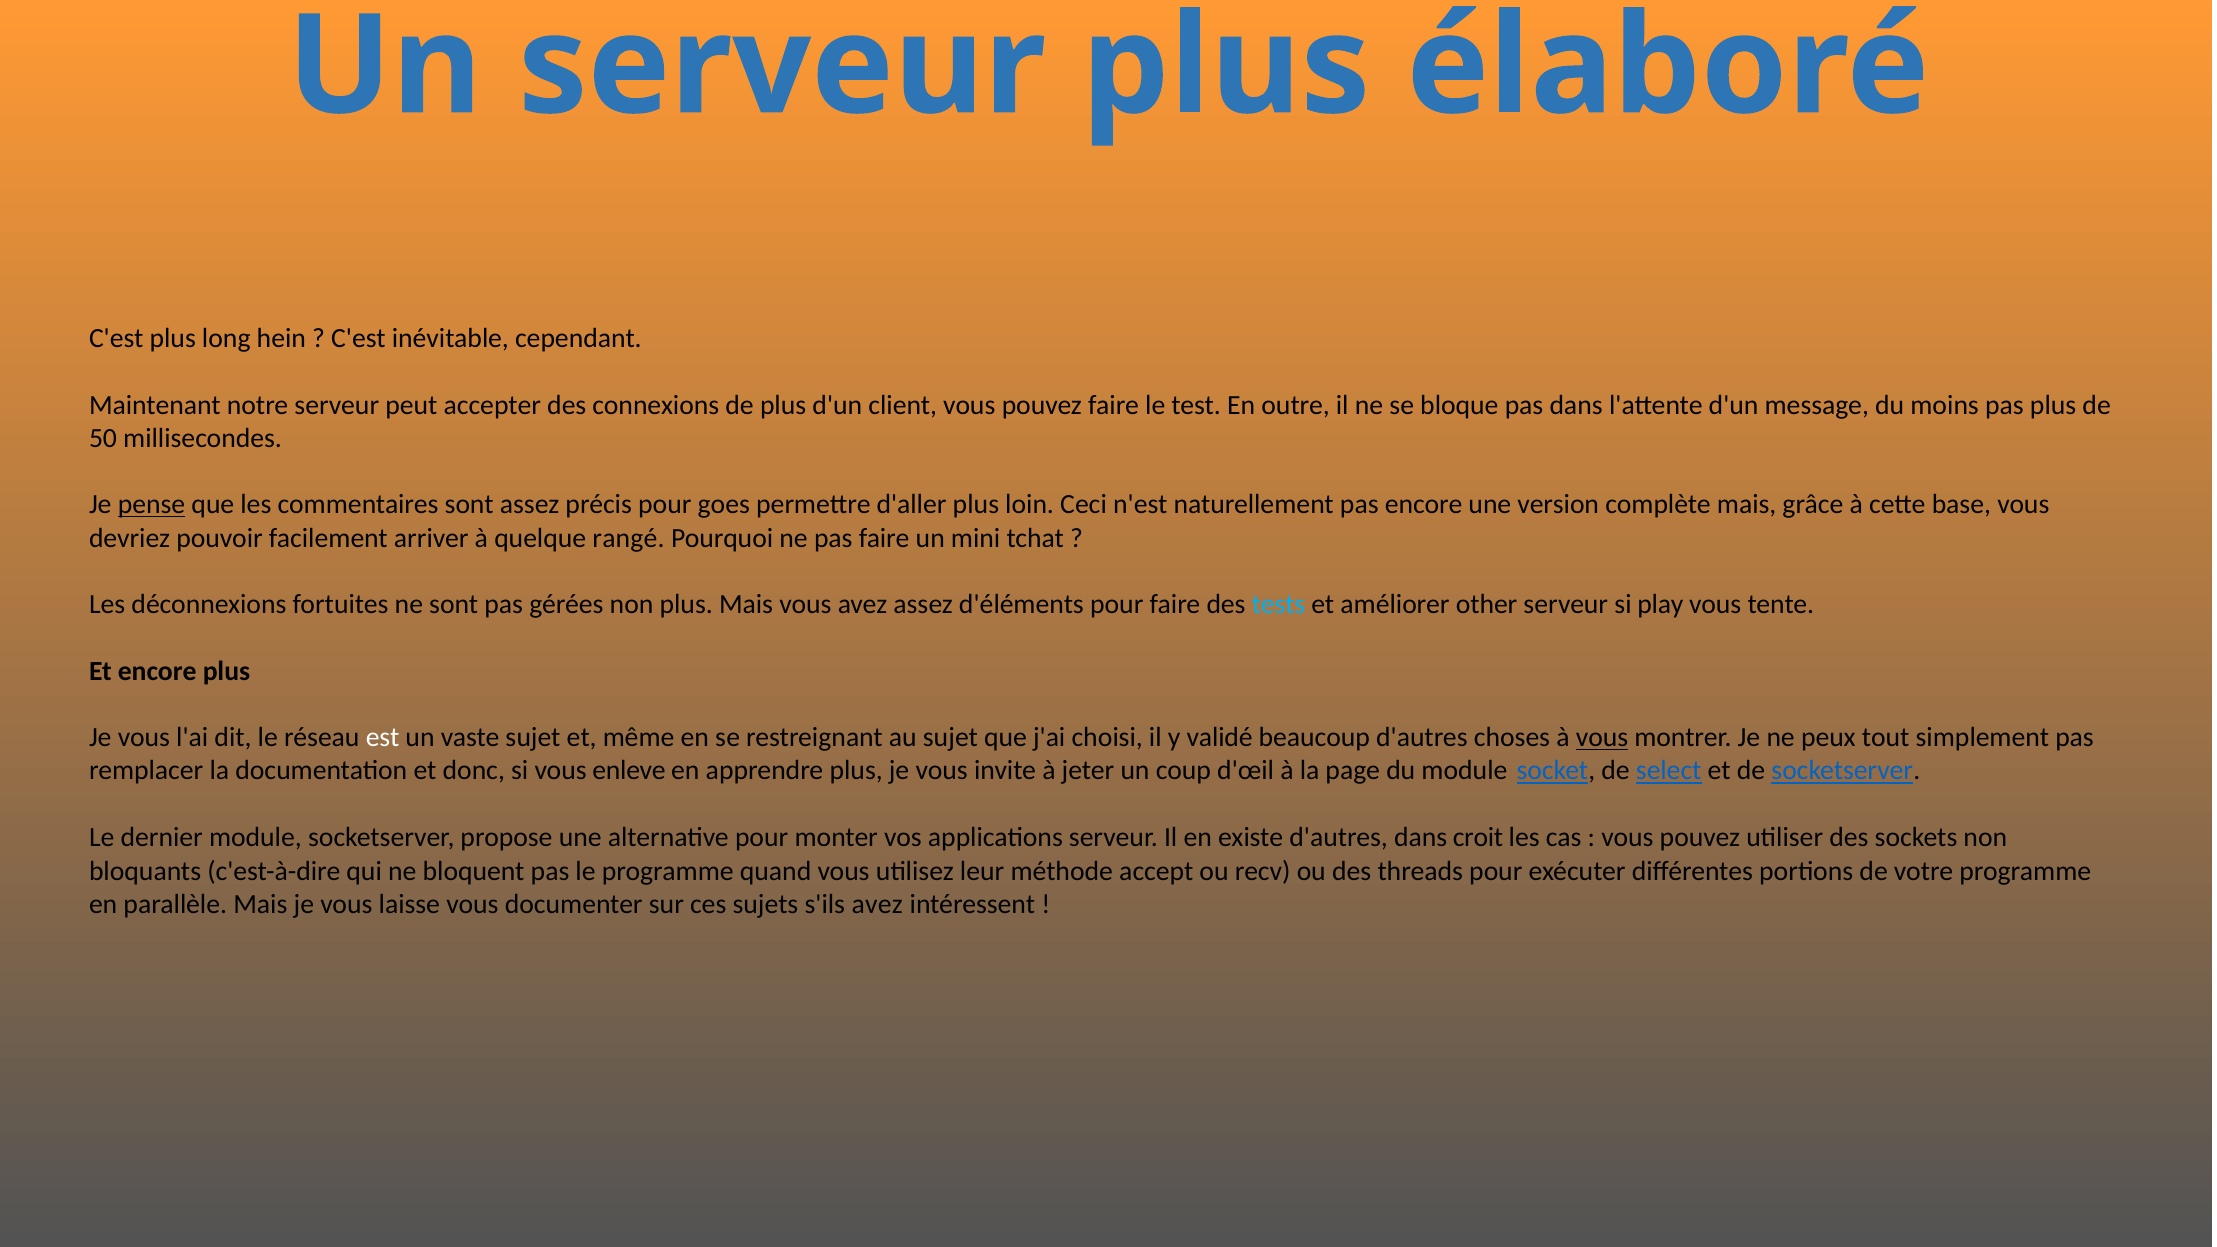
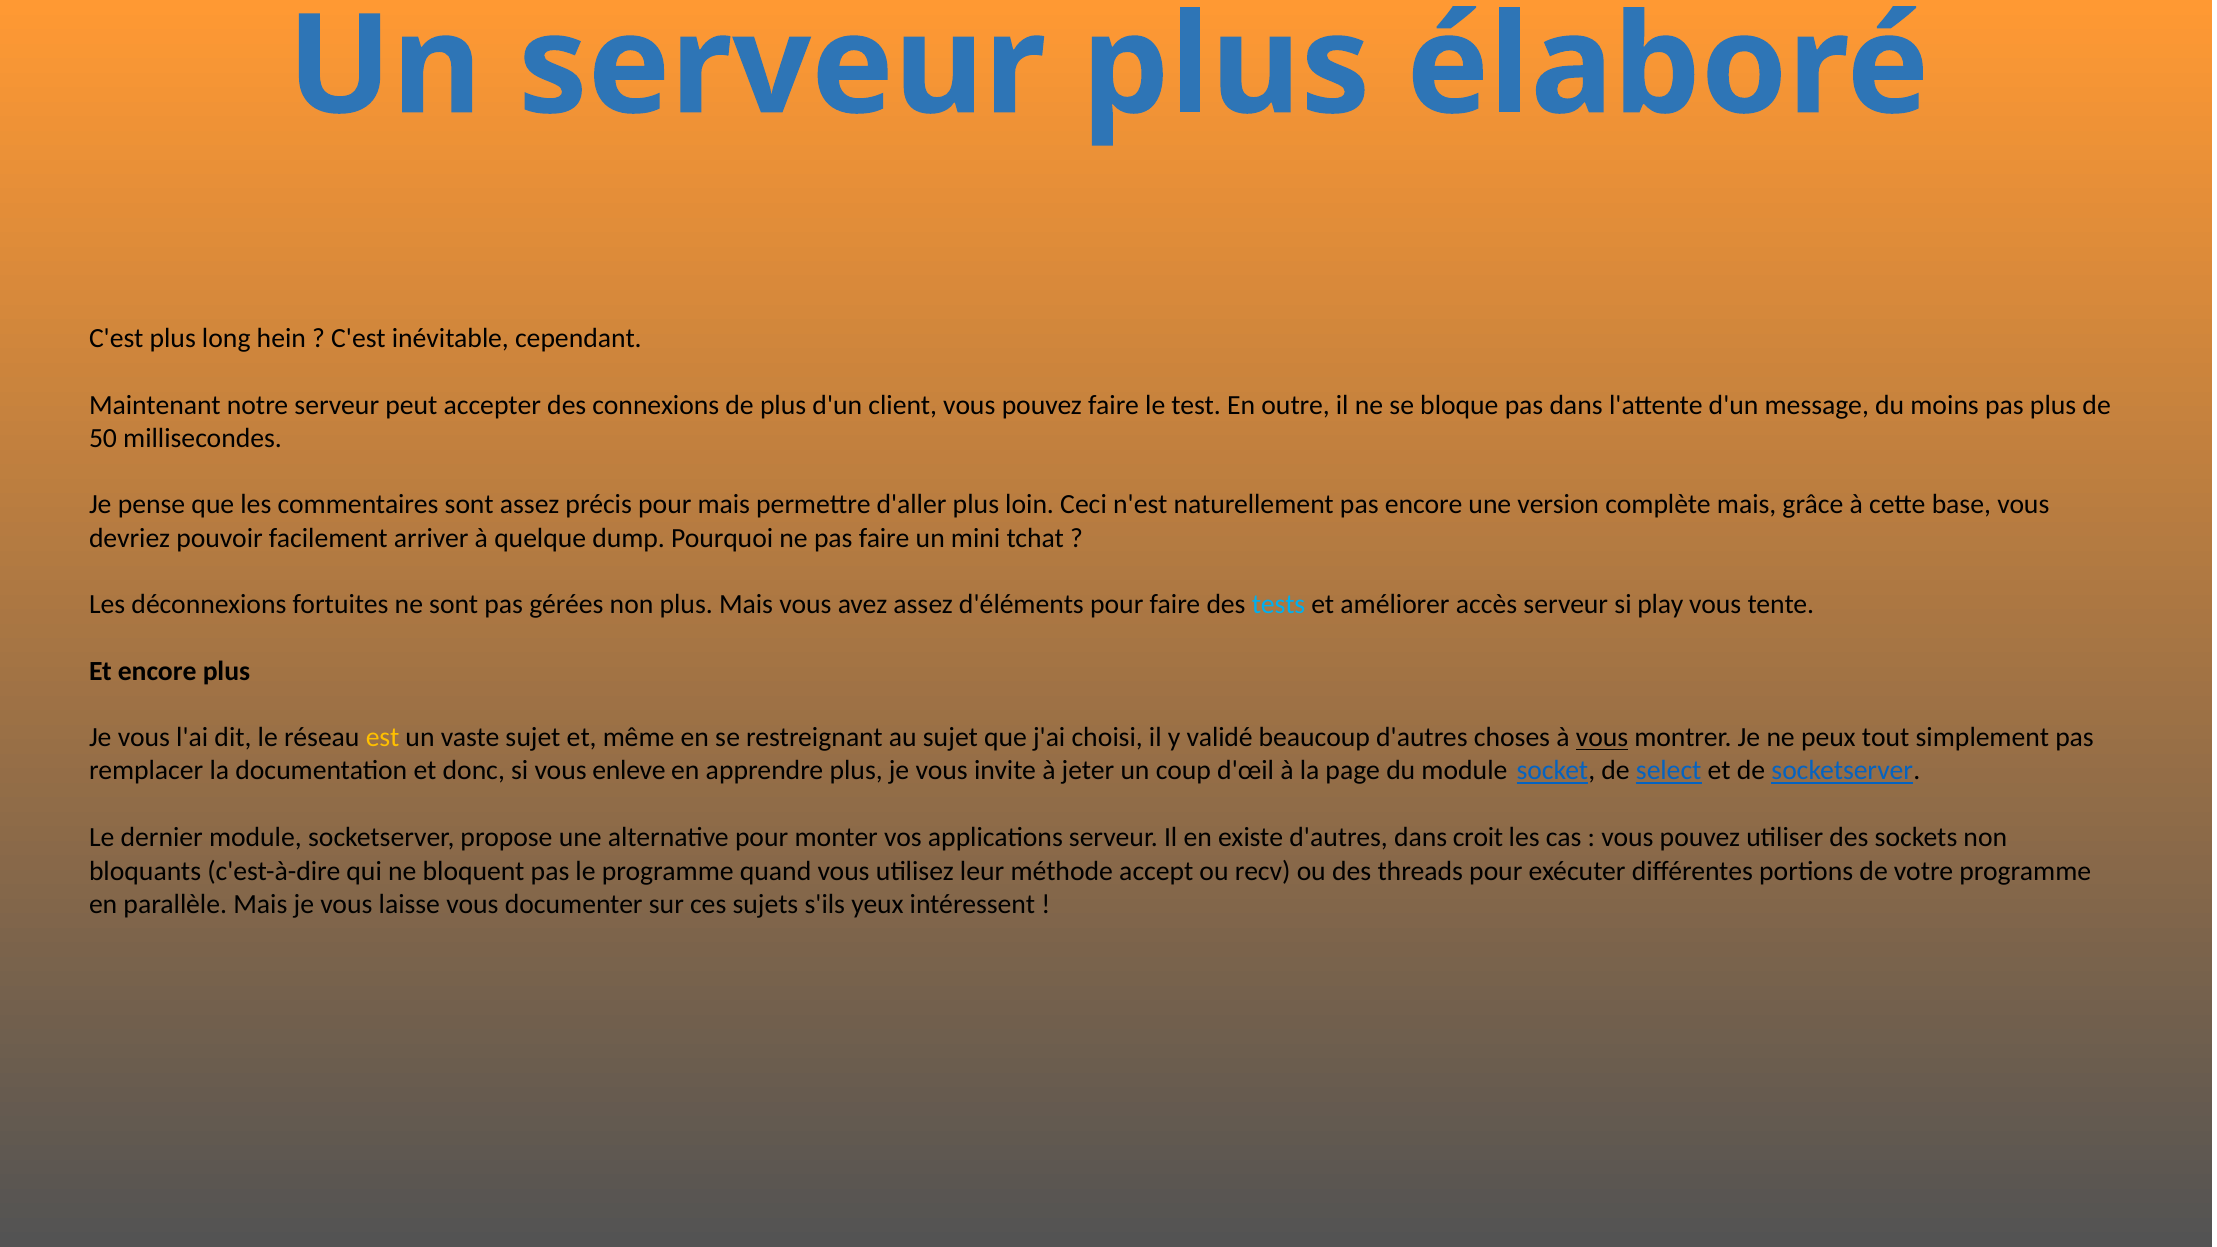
pense underline: present -> none (152, 505)
pour goes: goes -> mais (724, 505)
rangé: rangé -> dump (629, 538)
other: other -> accès (1487, 605)
est colour: white -> yellow (383, 738)
s'ils avez: avez -> yeux (877, 904)
